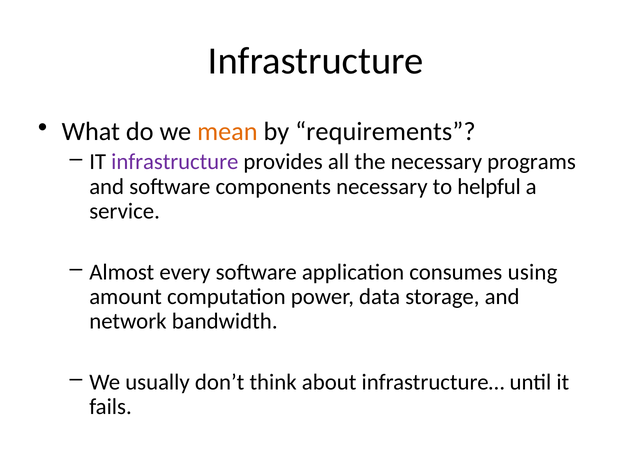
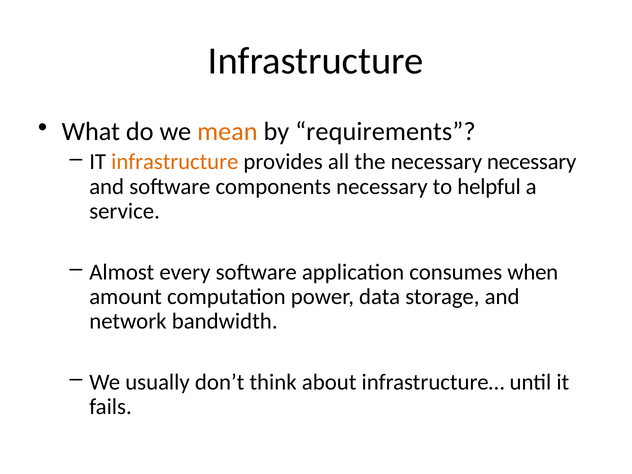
infrastructure colour: purple -> orange (175, 162)
necessary programs: programs -> necessary (532, 162)
using: using -> when (533, 272)
